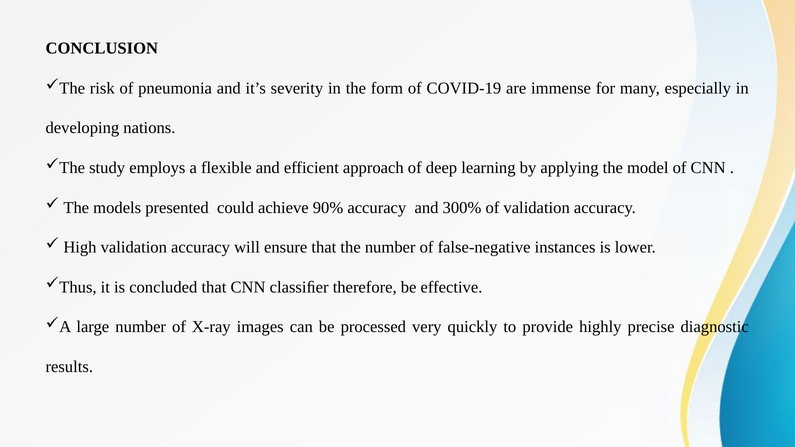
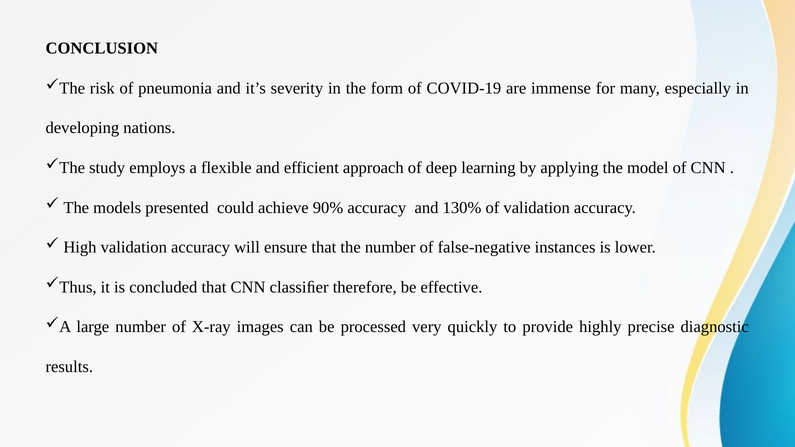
300%: 300% -> 130% (462, 208)
